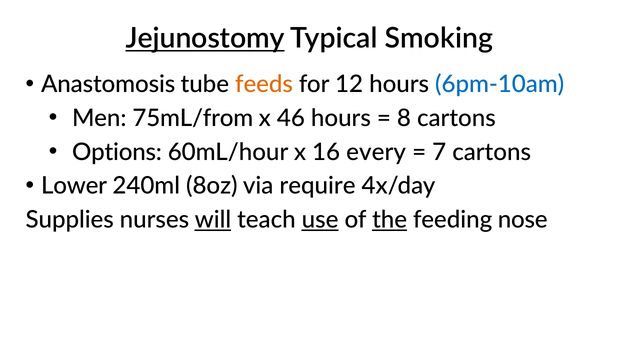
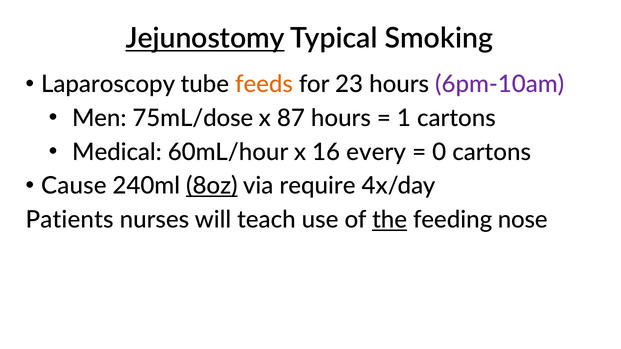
Anastomosis: Anastomosis -> Laparoscopy (108, 85)
12: 12 -> 23 (349, 85)
6pm-10am colour: blue -> purple (500, 85)
75mL/from: 75mL/from -> 75mL/dose (193, 118)
46: 46 -> 87 (291, 118)
8: 8 -> 1 (404, 118)
Options: Options -> Medical (117, 152)
7: 7 -> 0 (439, 152)
Lower: Lower -> Cause (74, 186)
8oz underline: none -> present (212, 186)
Supplies: Supplies -> Patients (70, 220)
will underline: present -> none (213, 220)
use underline: present -> none (320, 220)
